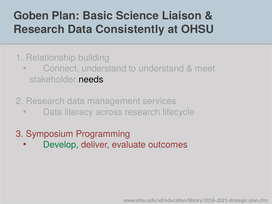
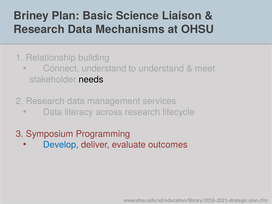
Goben: Goben -> Briney (31, 16)
Consistently: Consistently -> Mechanisms (130, 29)
Develop colour: green -> blue (61, 145)
